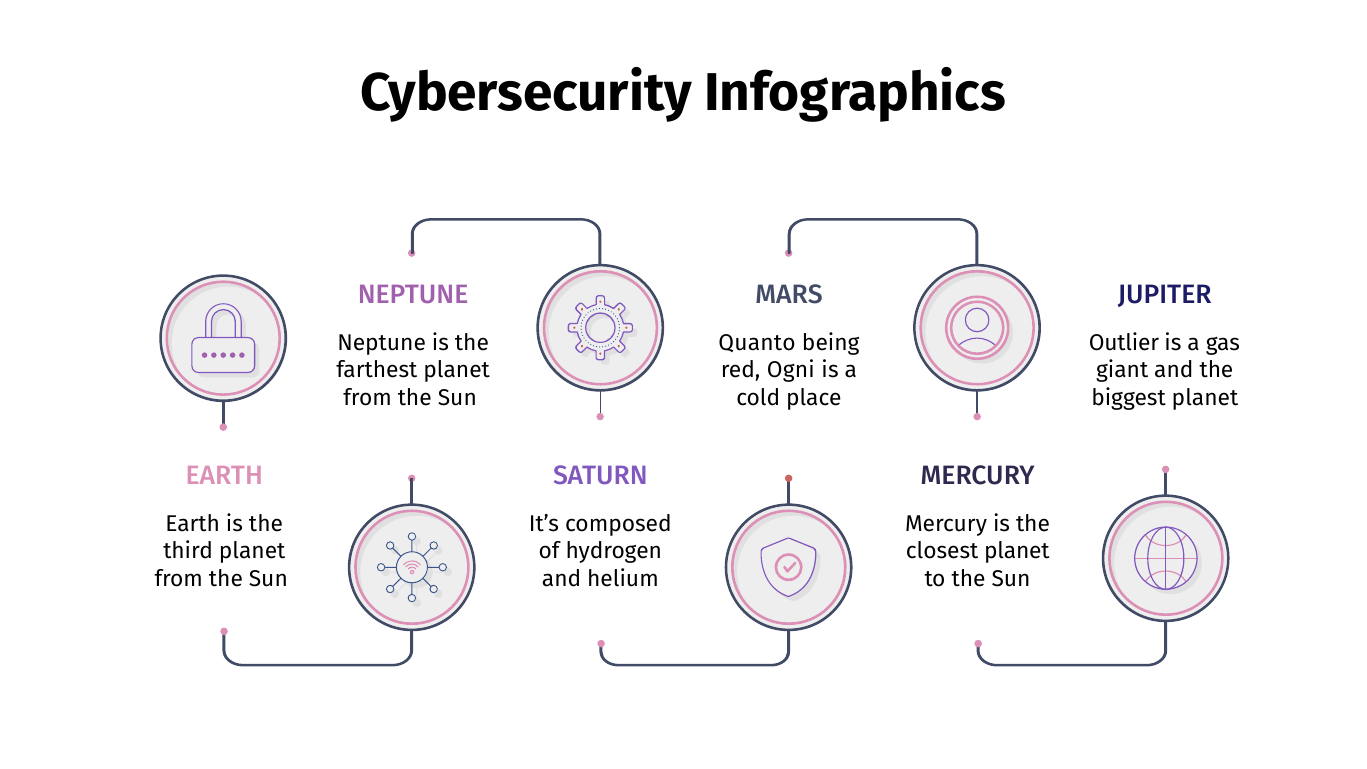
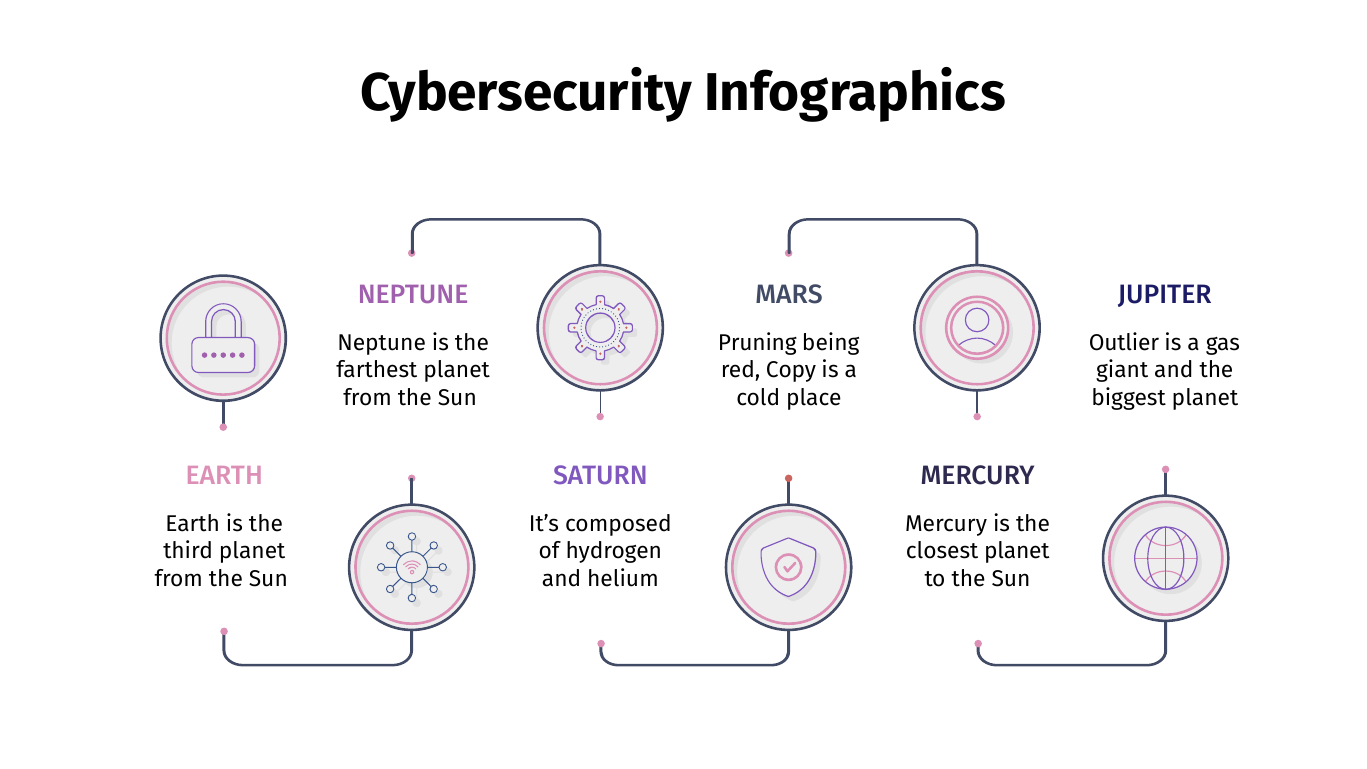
Quanto: Quanto -> Pruning (757, 343)
Ogni: Ogni -> Copy (791, 370)
